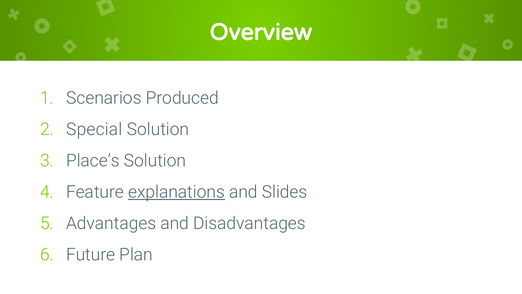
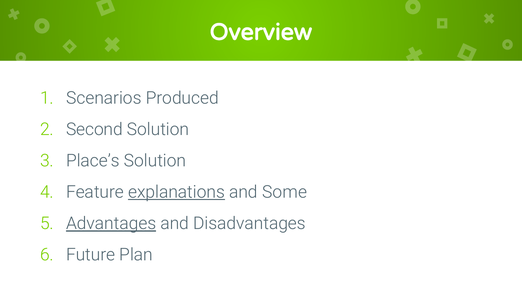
Special: Special -> Second (94, 129)
Slides: Slides -> Some (285, 192)
Advantages underline: none -> present (111, 223)
